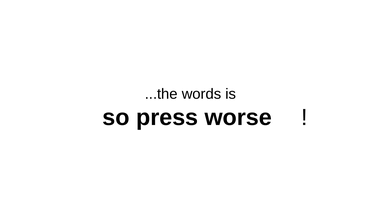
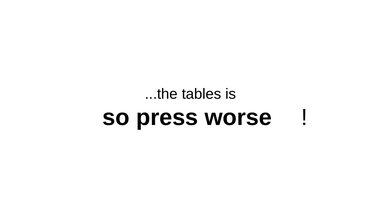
words: words -> tables (201, 94)
